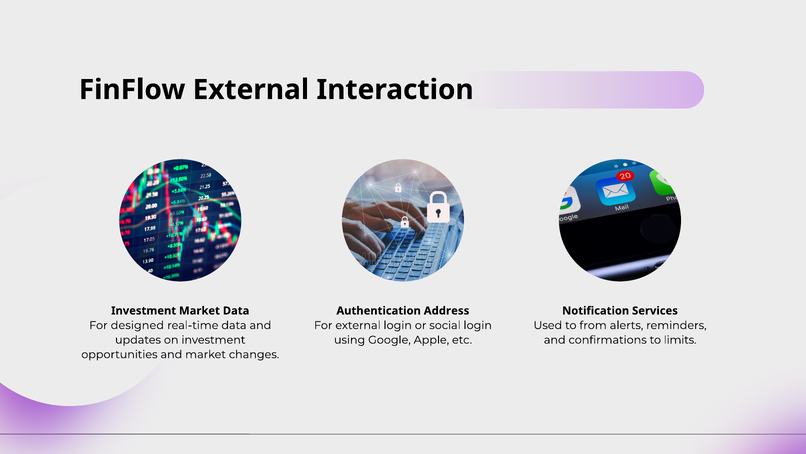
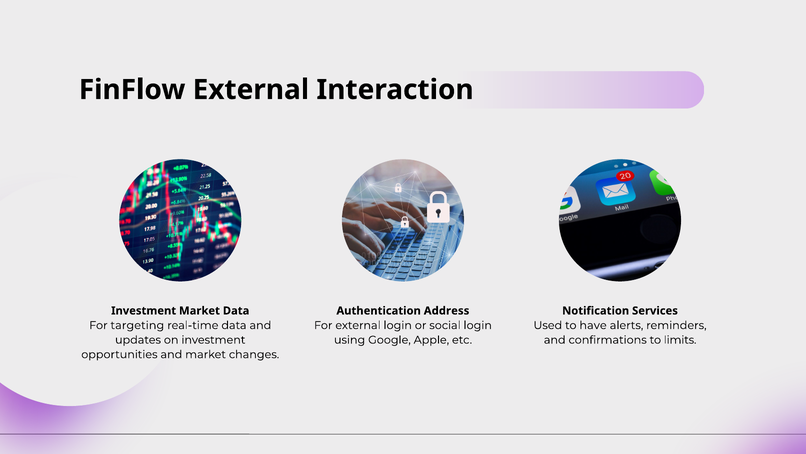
designed: designed -> targeting (137, 325)
from: from -> have (593, 325)
